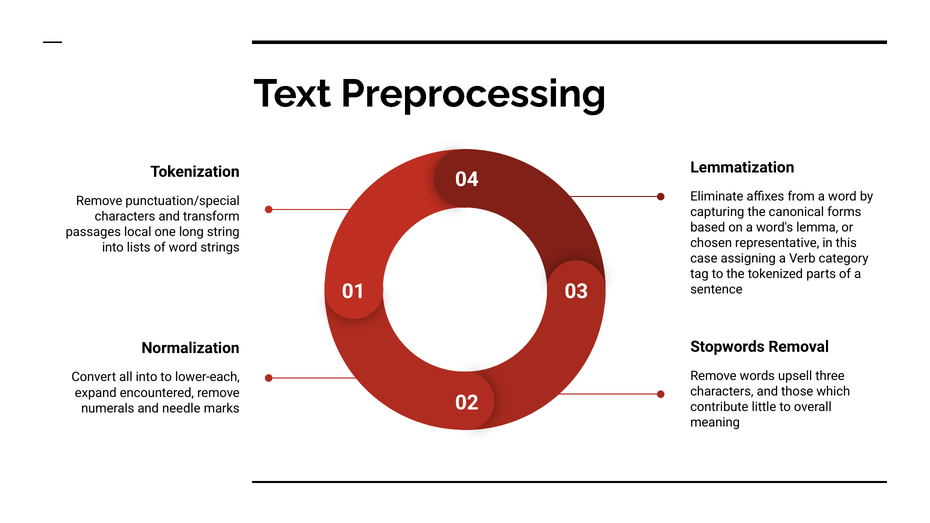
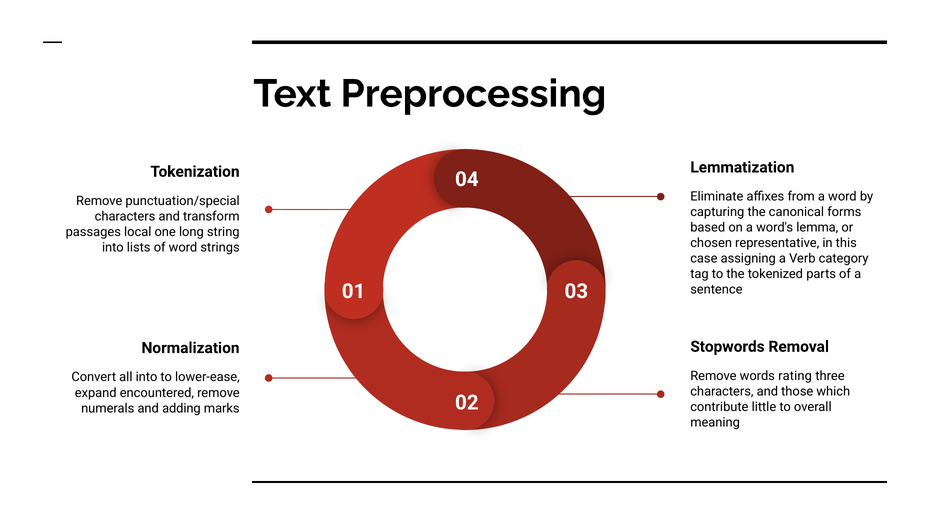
upsell: upsell -> rating (795, 376)
lower-each: lower-each -> lower-ease (207, 377)
needle: needle -> adding (181, 408)
